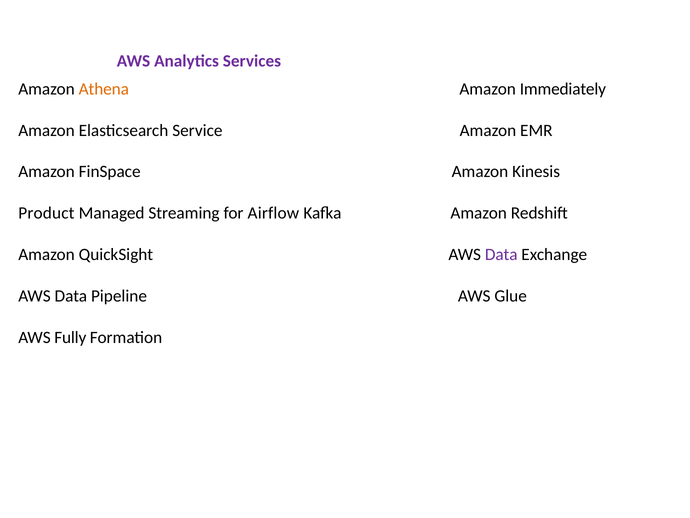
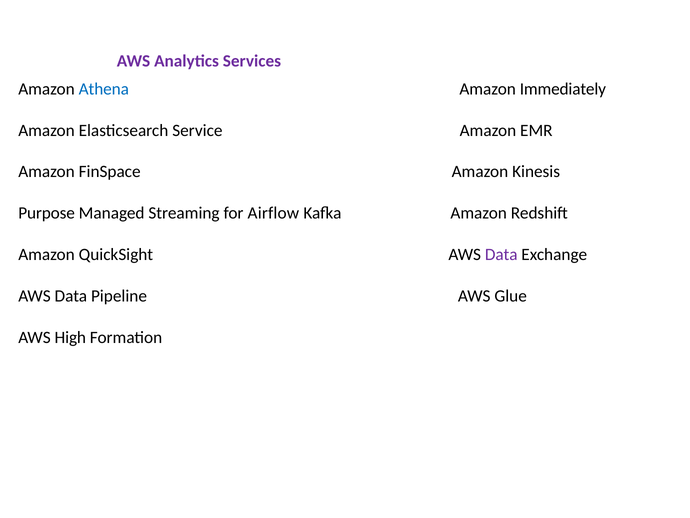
Athena colour: orange -> blue (104, 89)
Product: Product -> Purpose (47, 213)
Fully: Fully -> High (70, 337)
